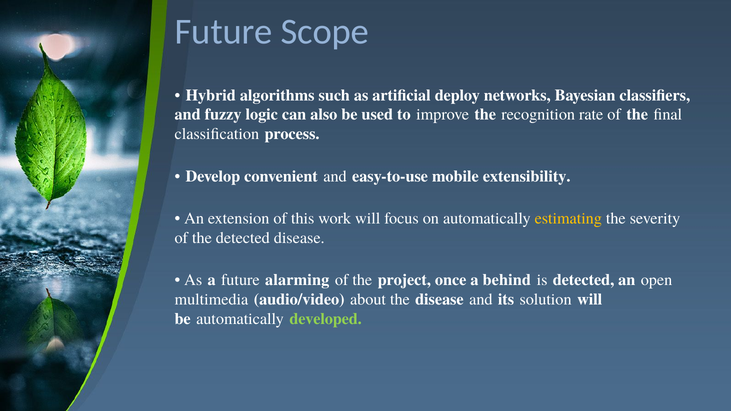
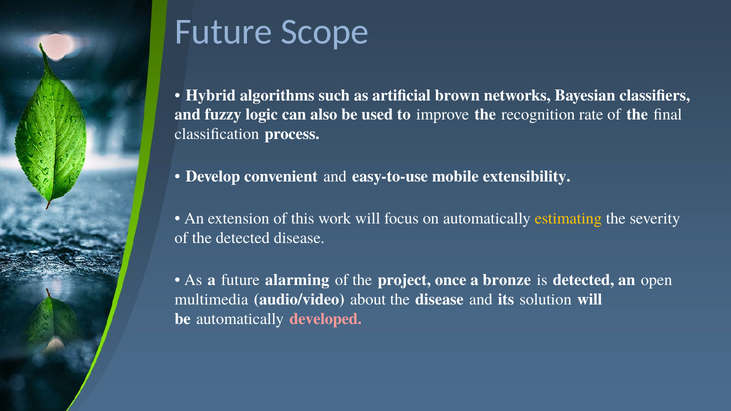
deploy: deploy -> brown (457, 95)
behind: behind -> bronze (507, 280)
developed colour: light green -> pink (326, 319)
